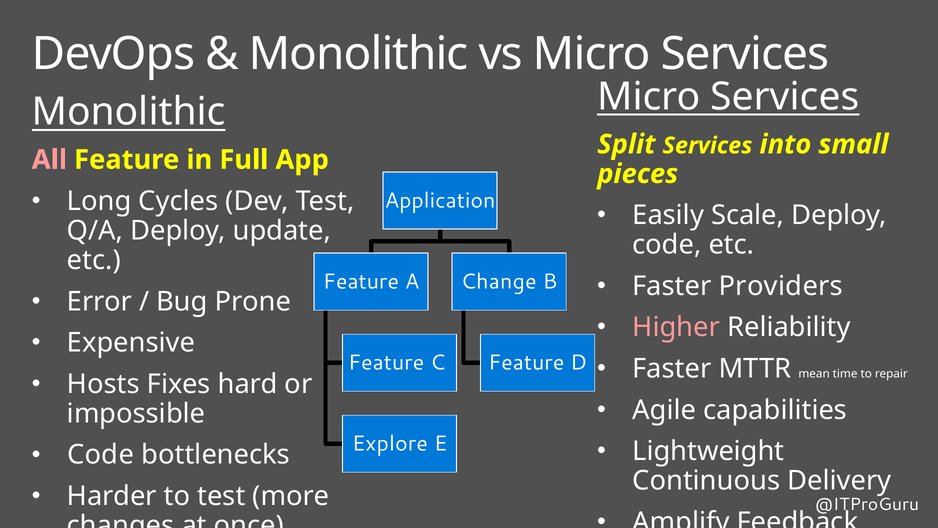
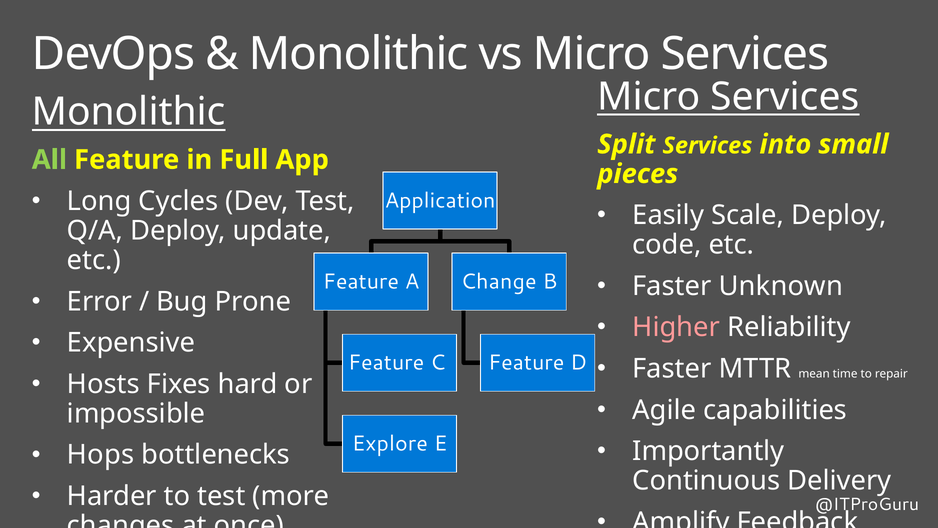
All colour: pink -> light green (49, 160)
Providers: Providers -> Unknown (781, 286)
Lightweight: Lightweight -> Importantly (708, 451)
Code: Code -> Hops (101, 455)
